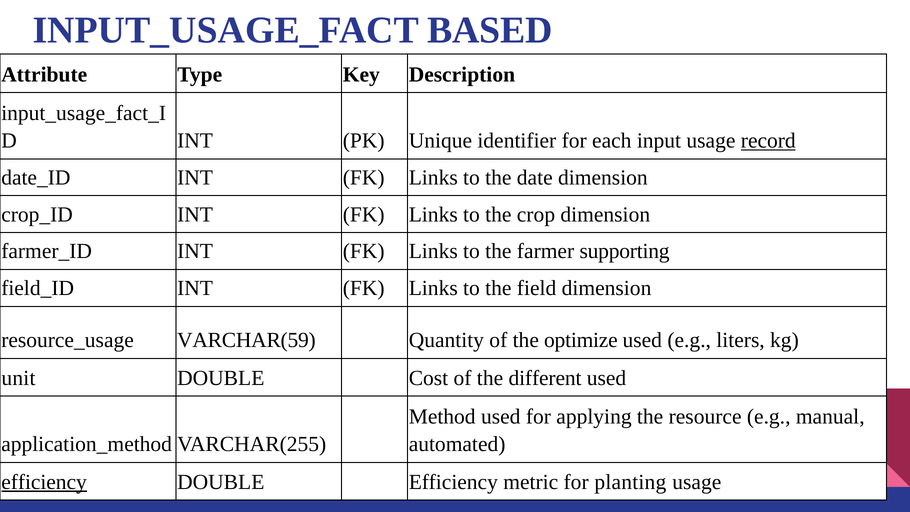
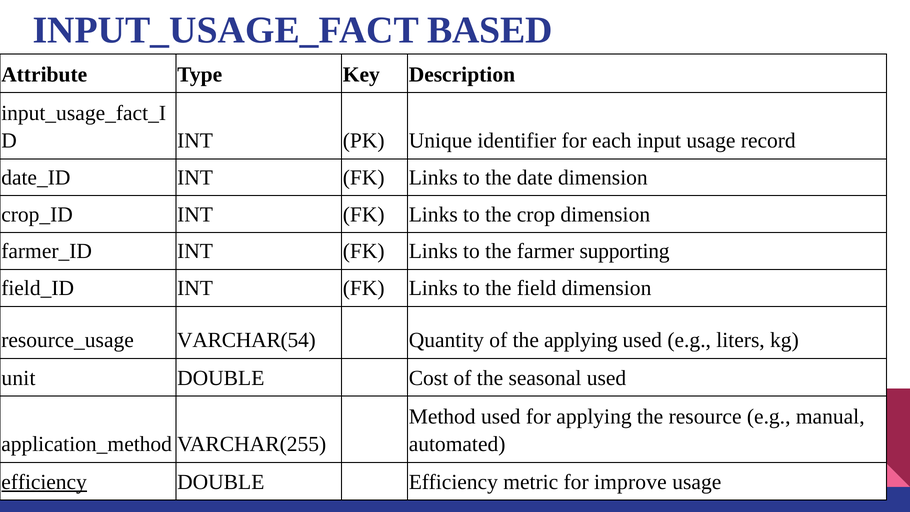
record underline: present -> none (768, 141)
VARCHAR(59: VARCHAR(59 -> VARCHAR(54 (246, 340)
the optimize: optimize -> applying (581, 340)
different: different -> seasonal (545, 378)
planting: planting -> improve (630, 482)
